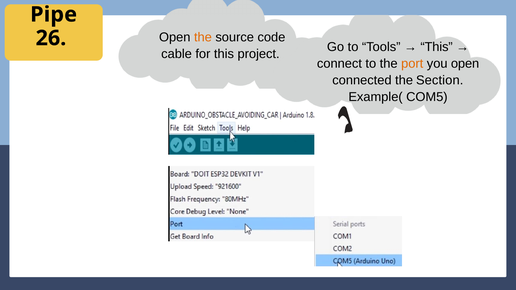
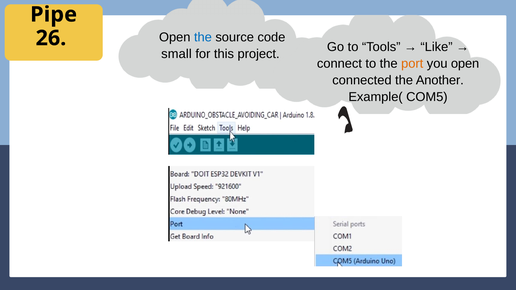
the colour: orange -> blue (203, 37)
This: This -> Like (437, 47)
cable: cable -> small (176, 54)
Section: Section -> Another (440, 80)
